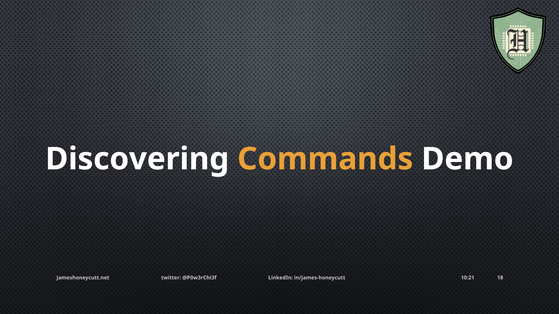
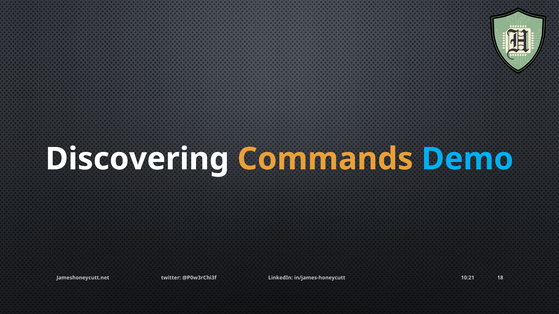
Demo colour: white -> light blue (467, 159)
